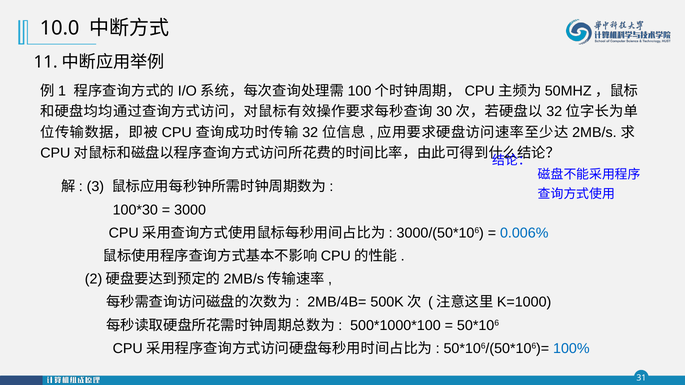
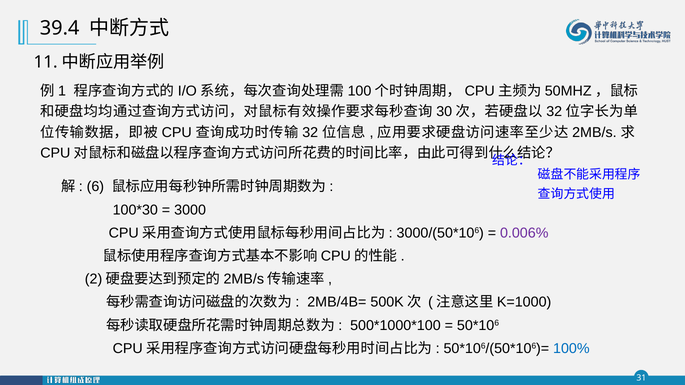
10.0: 10.0 -> 39.4 (60, 28)
3: 3 -> 6 (95, 187)
0.006% colour: blue -> purple (524, 233)
